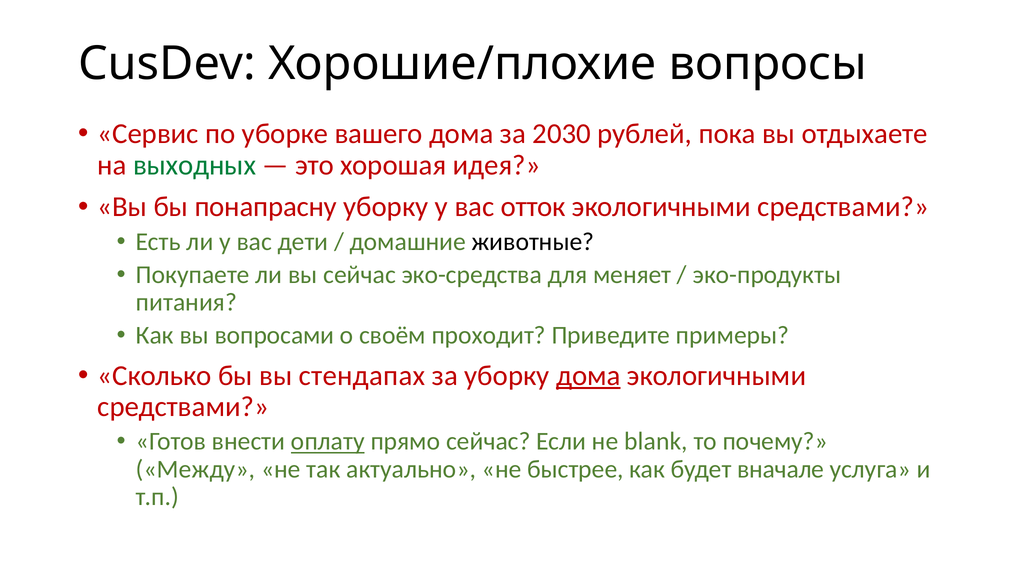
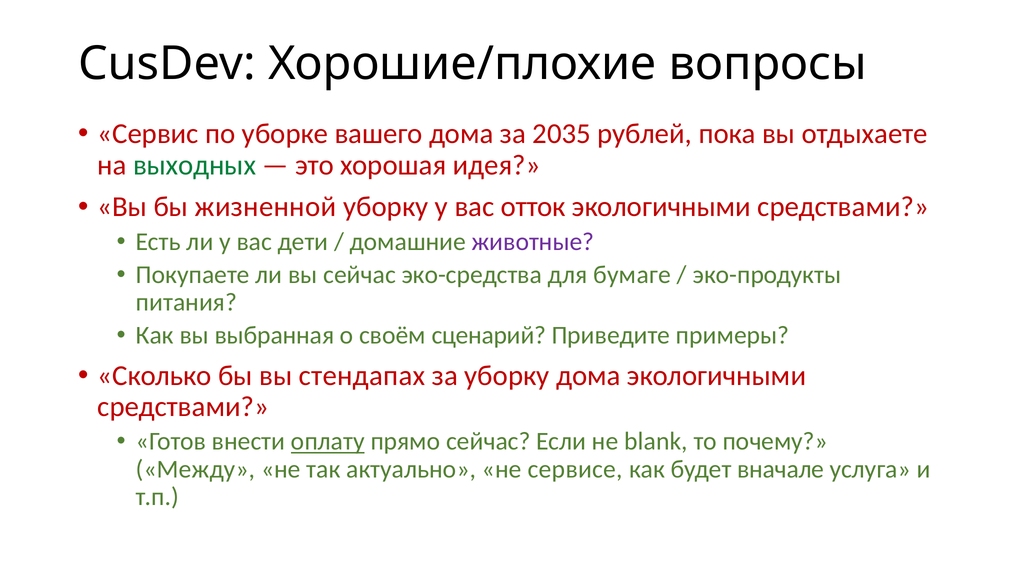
2030: 2030 -> 2035 (562, 134)
понапрасну: понапрасну -> жизненной (266, 207)
животные colour: black -> purple (533, 242)
меняет: меняет -> бумаге (632, 275)
вопросами: вопросами -> выбранная (275, 336)
проходит: проходит -> сценарий (489, 336)
дома underline: present -> none (588, 376)
быстрее: быстрее -> сервисе (575, 469)
